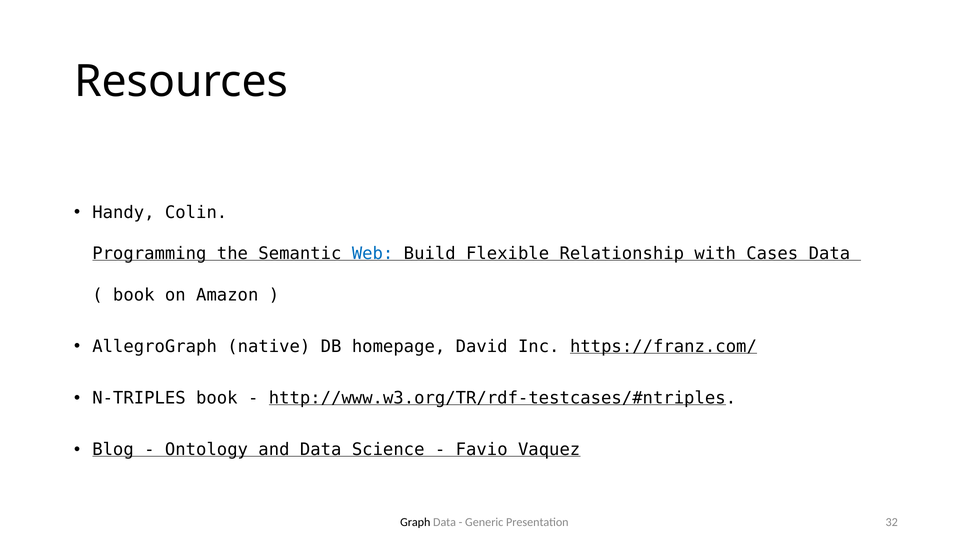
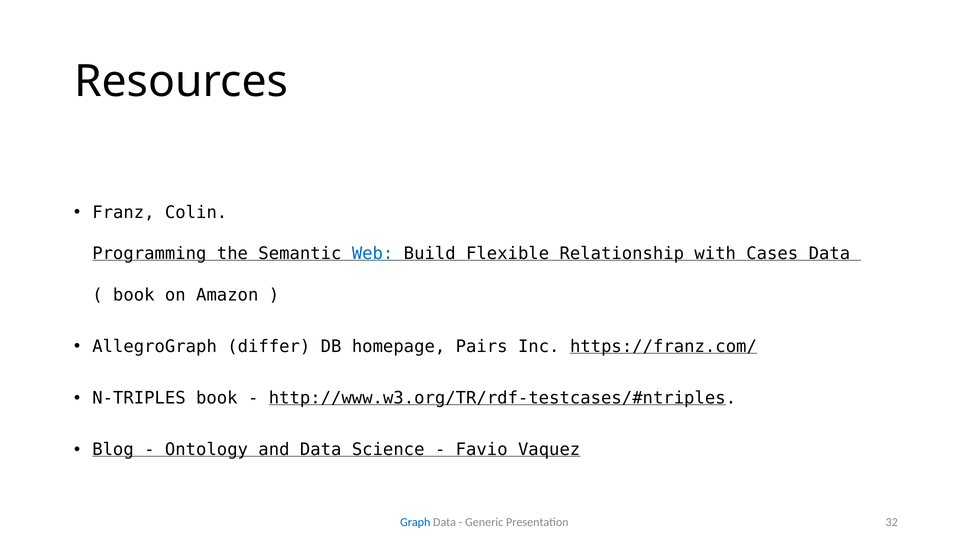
Handy: Handy -> Franz (123, 212)
native: native -> differ (269, 347)
David: David -> Pairs (482, 347)
Graph colour: black -> blue (415, 522)
